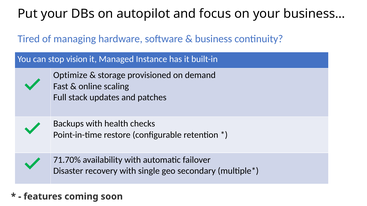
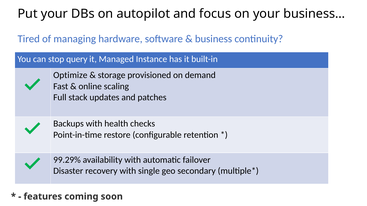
vision: vision -> query (77, 59)
71.70%: 71.70% -> 99.29% (67, 160)
